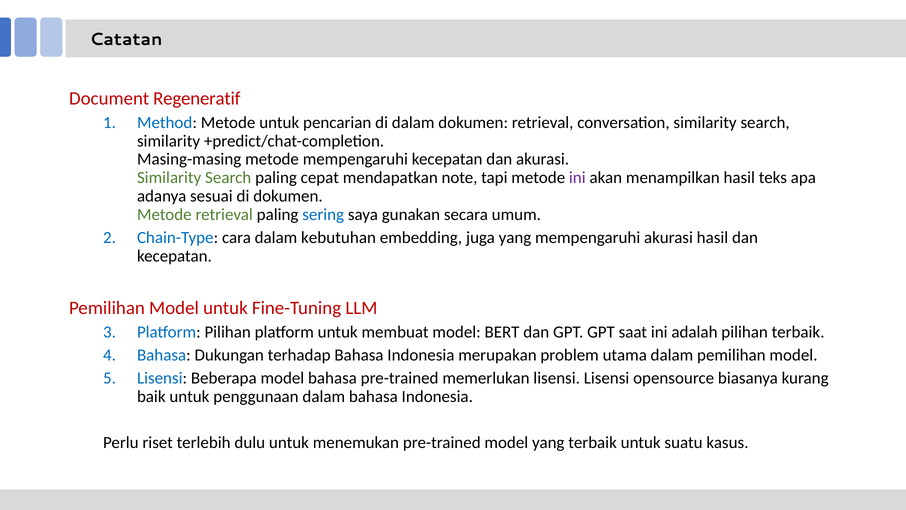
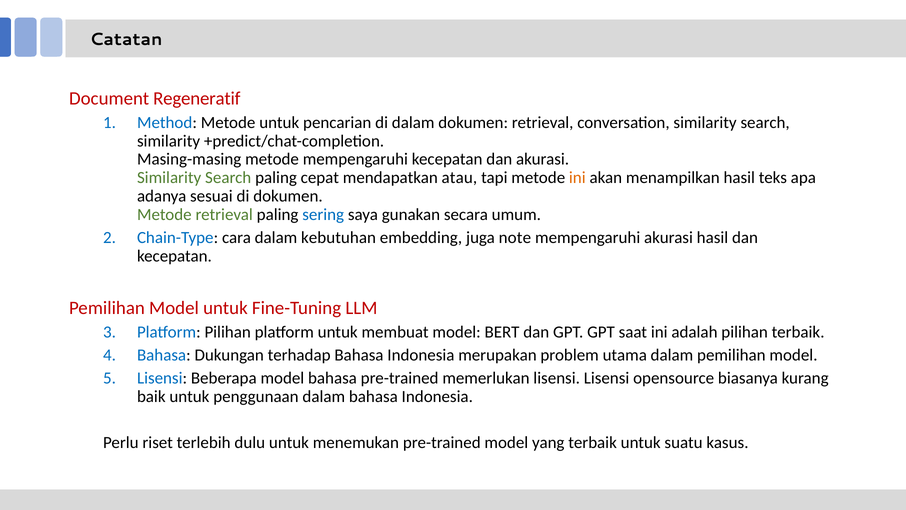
note: note -> atau (459, 178)
ini colour: purple -> orange (577, 178)
juga yang: yang -> note (515, 237)
